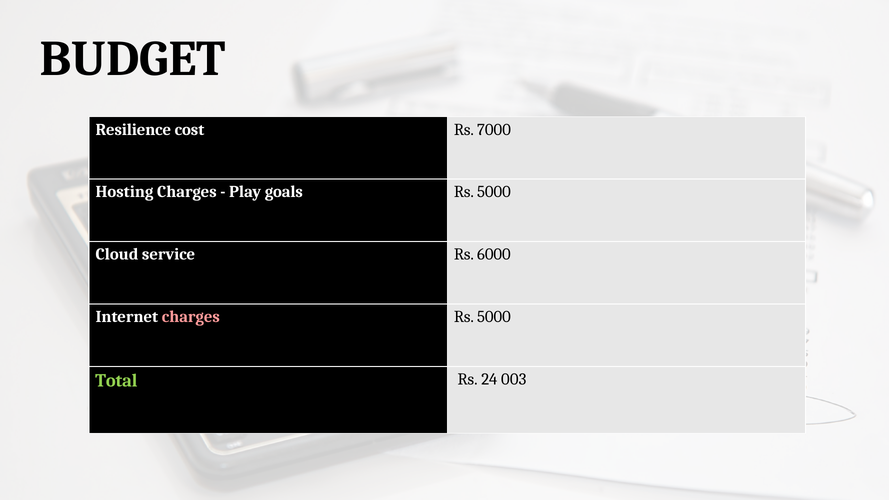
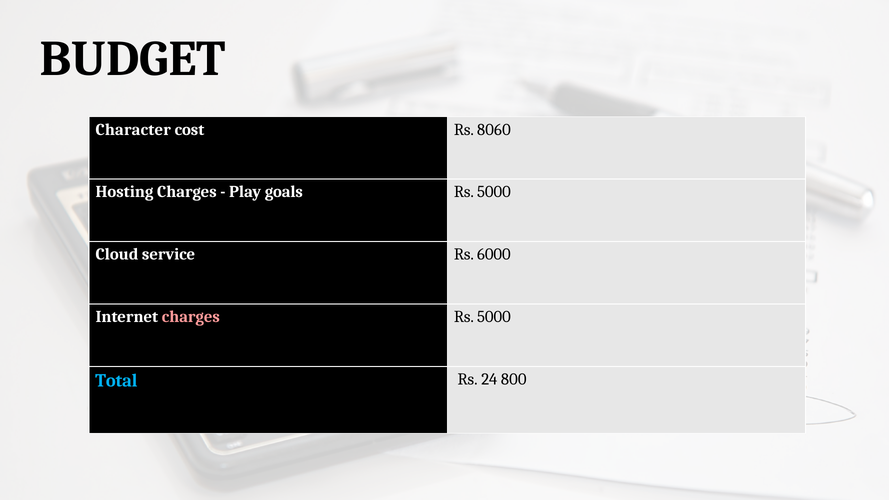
Resilience: Resilience -> Character (133, 130)
7000: 7000 -> 8060 (494, 130)
Total colour: light green -> light blue (116, 380)
003: 003 -> 800 (514, 379)
